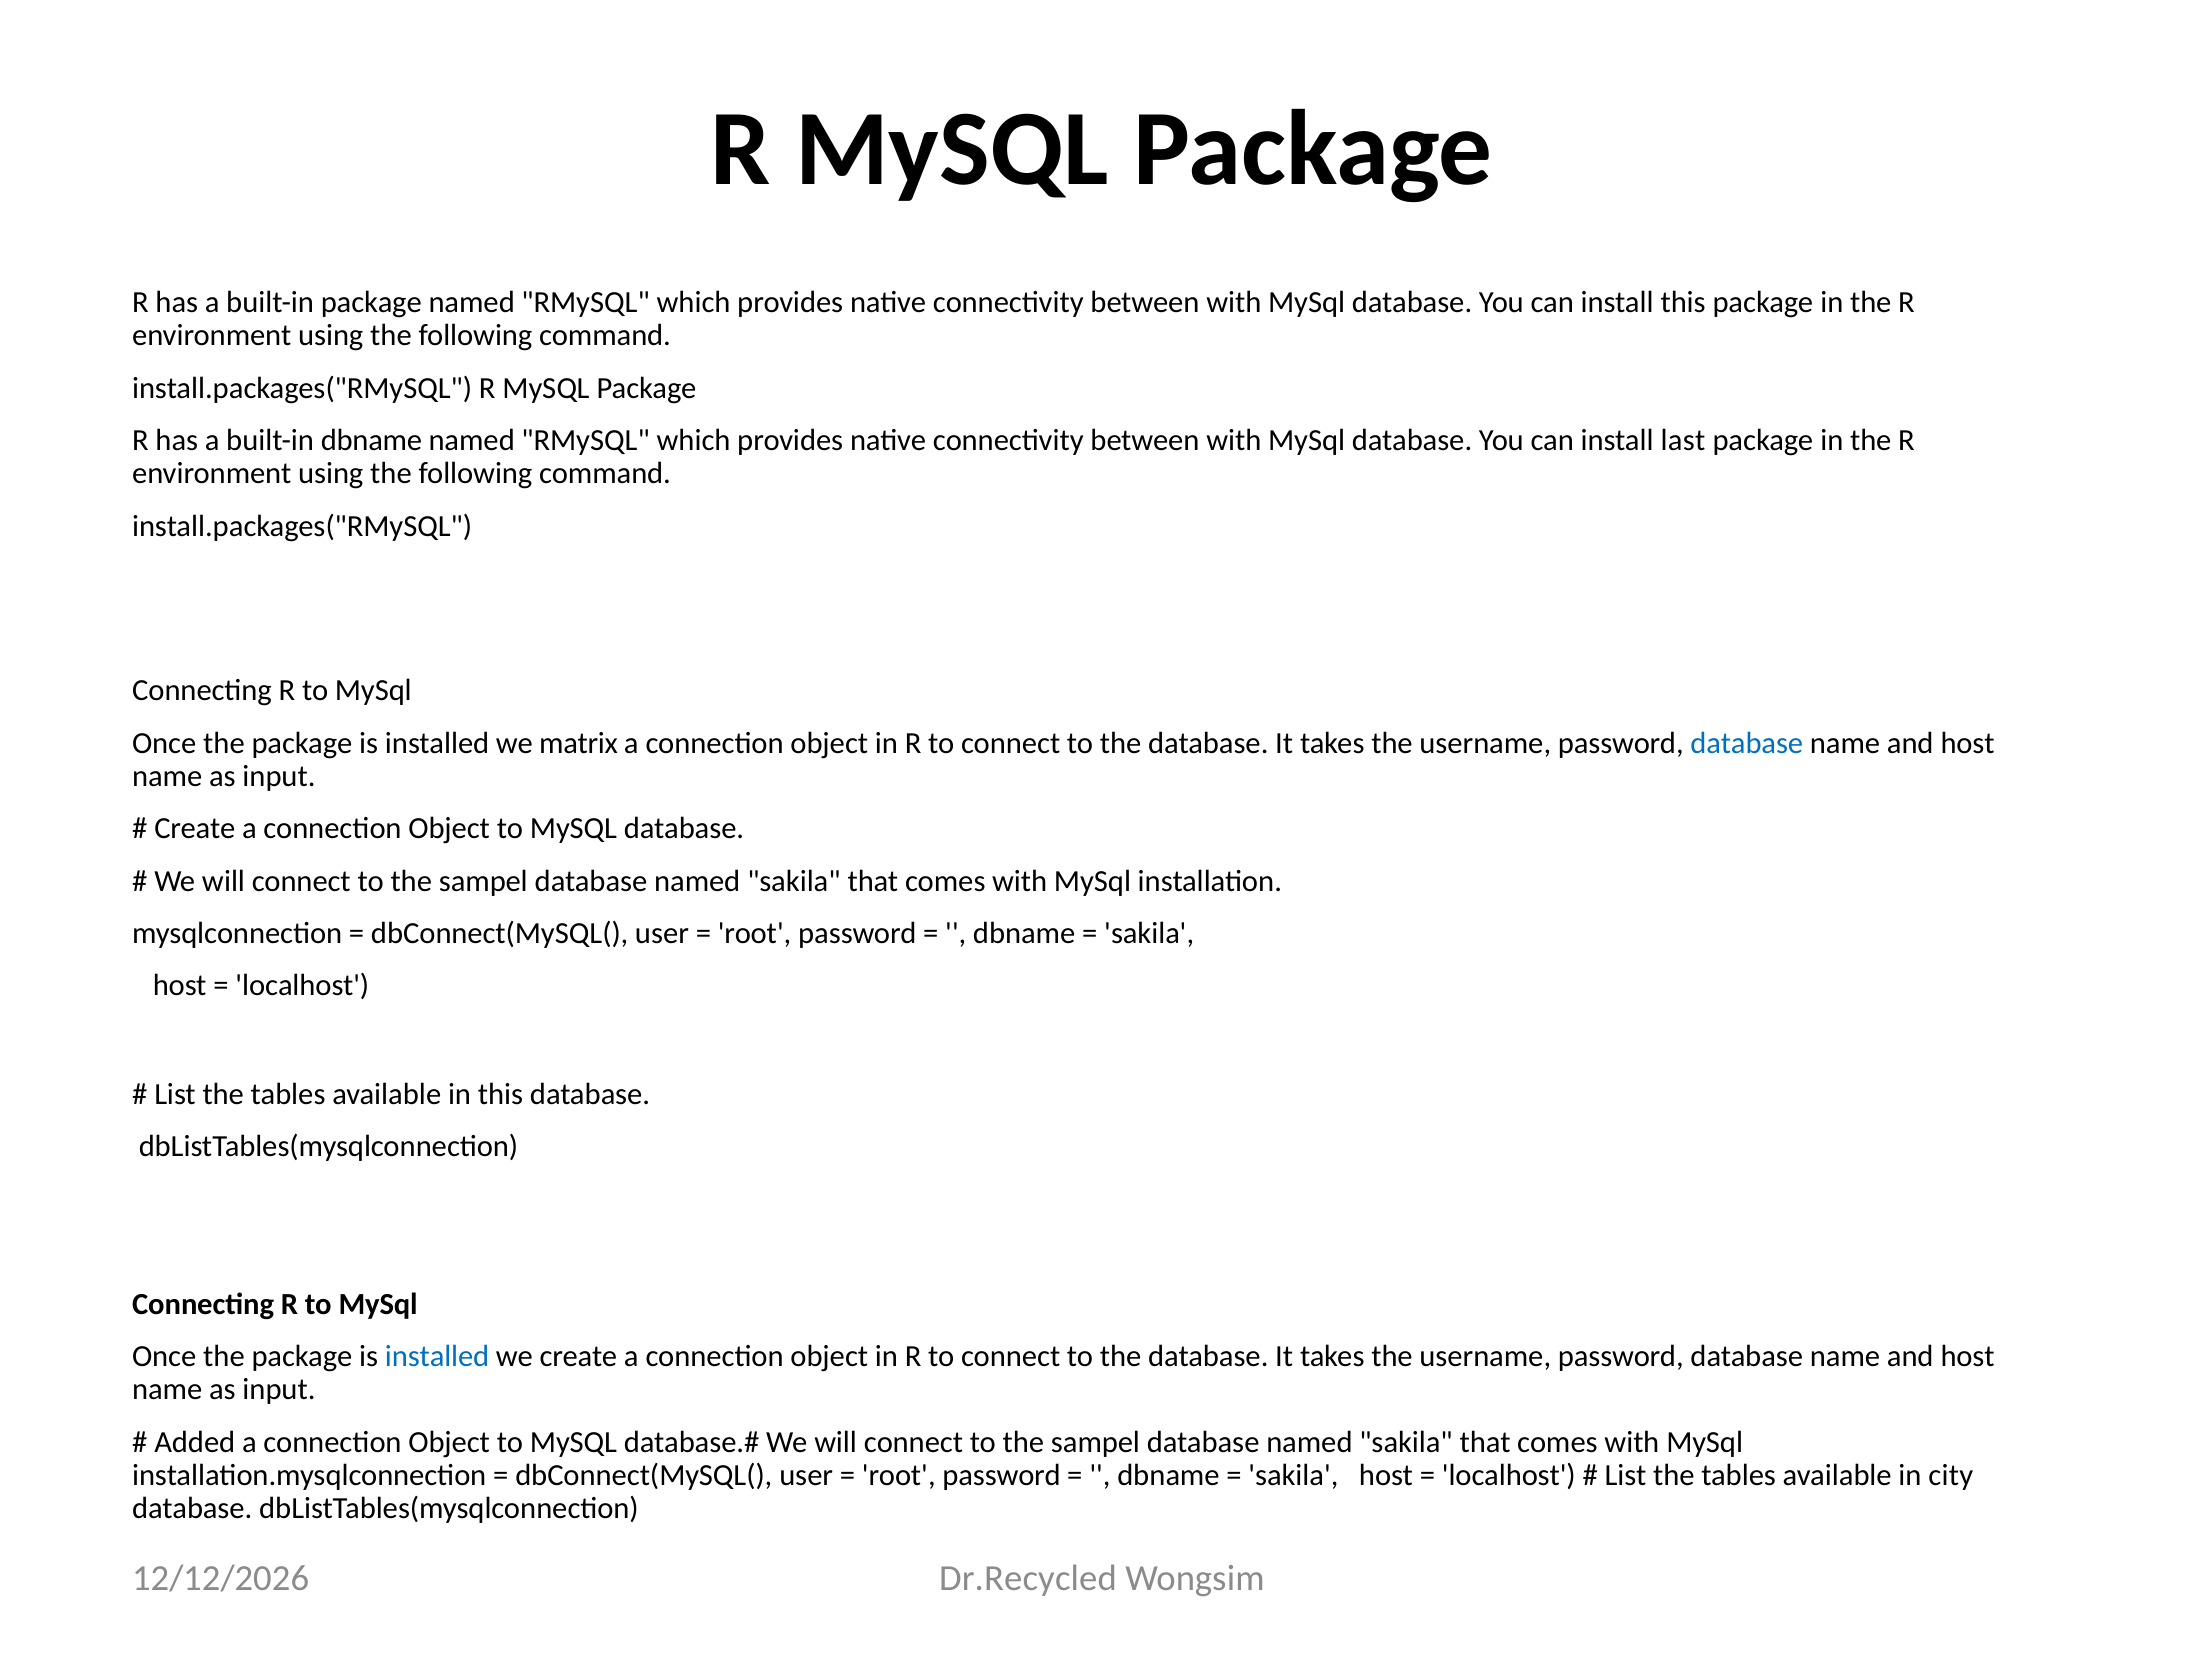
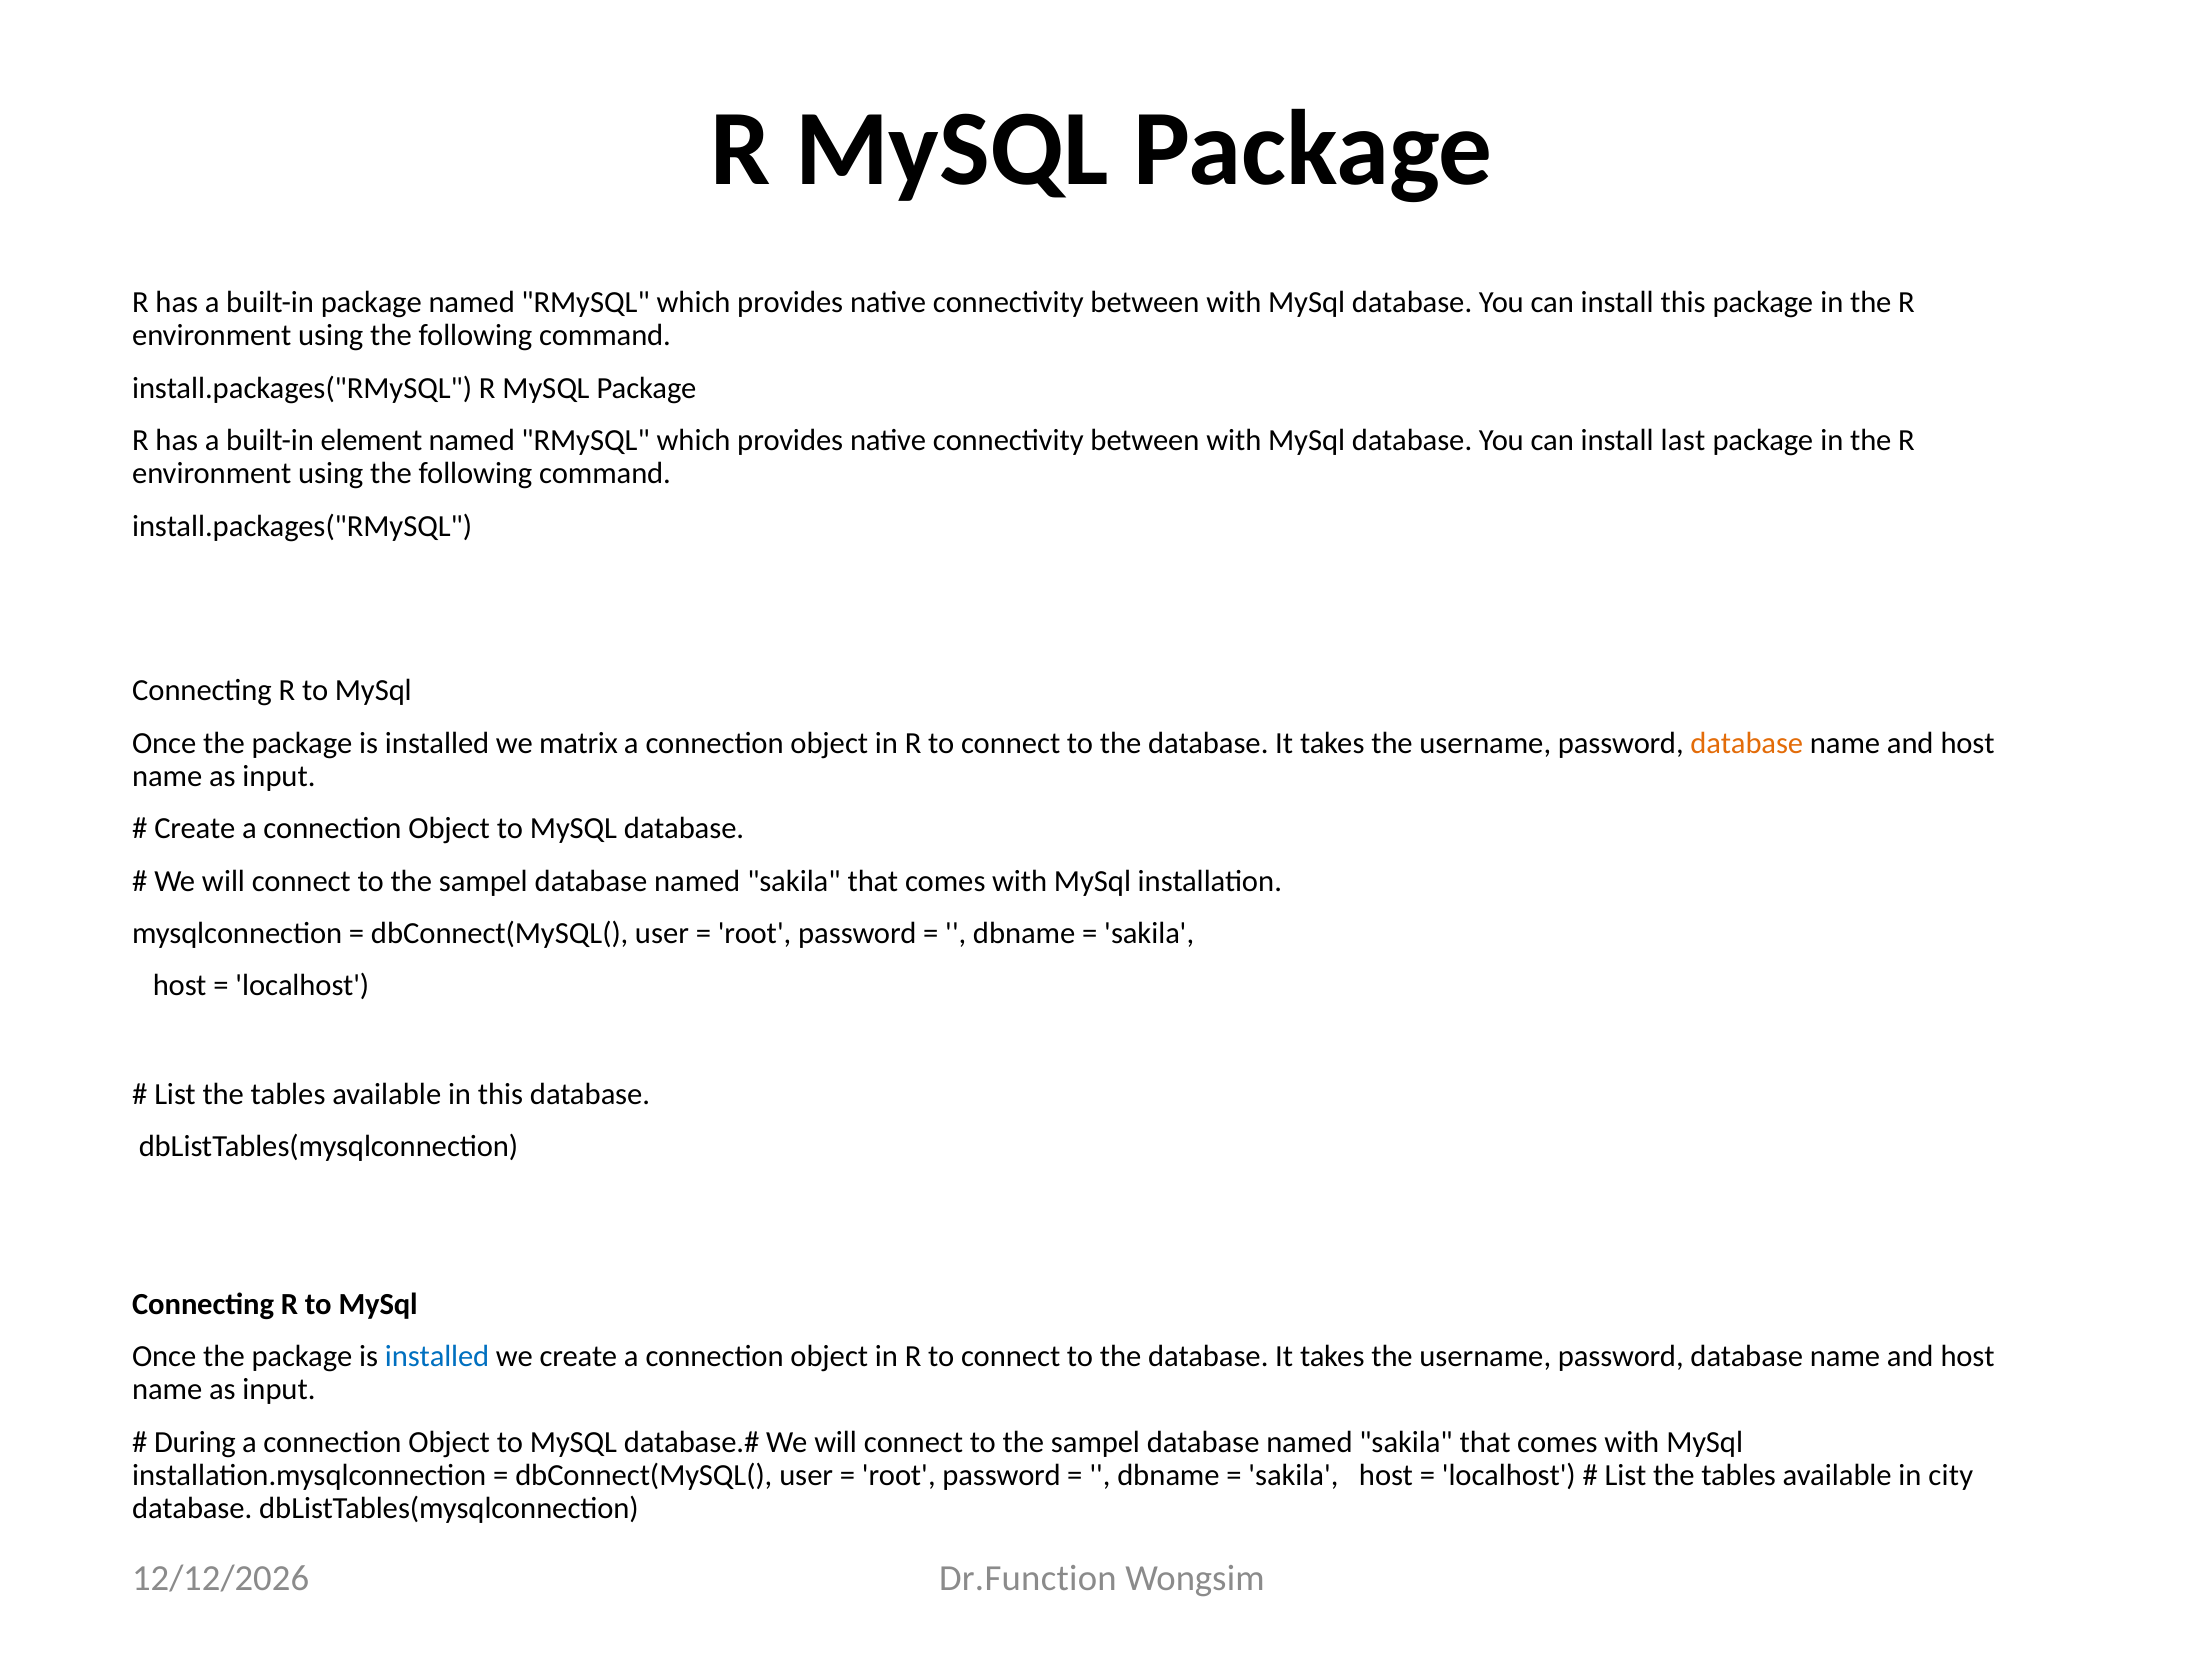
built-in dbname: dbname -> element (371, 441)
database colour: blue -> orange (1747, 743)
Added: Added -> During (195, 1442)
Dr.Recycled: Dr.Recycled -> Dr.Function (1028, 1578)
